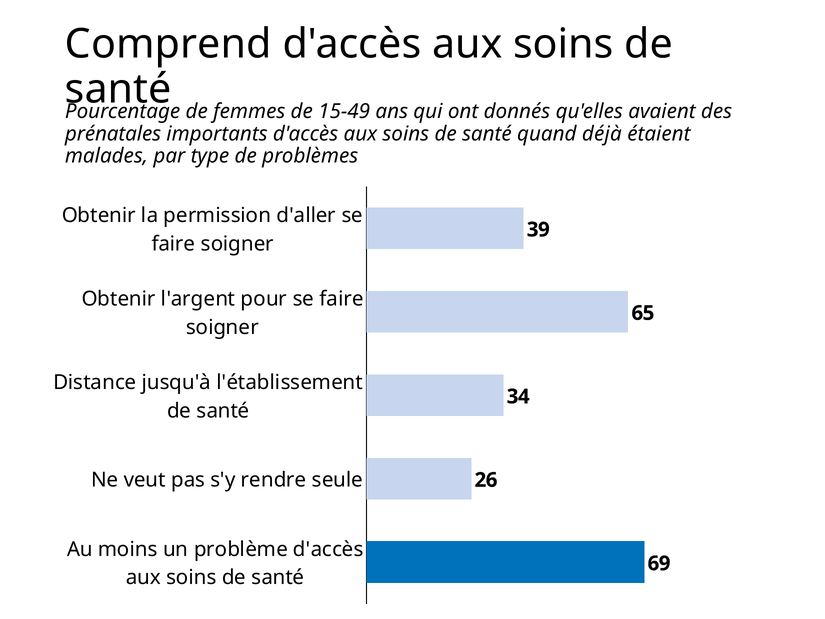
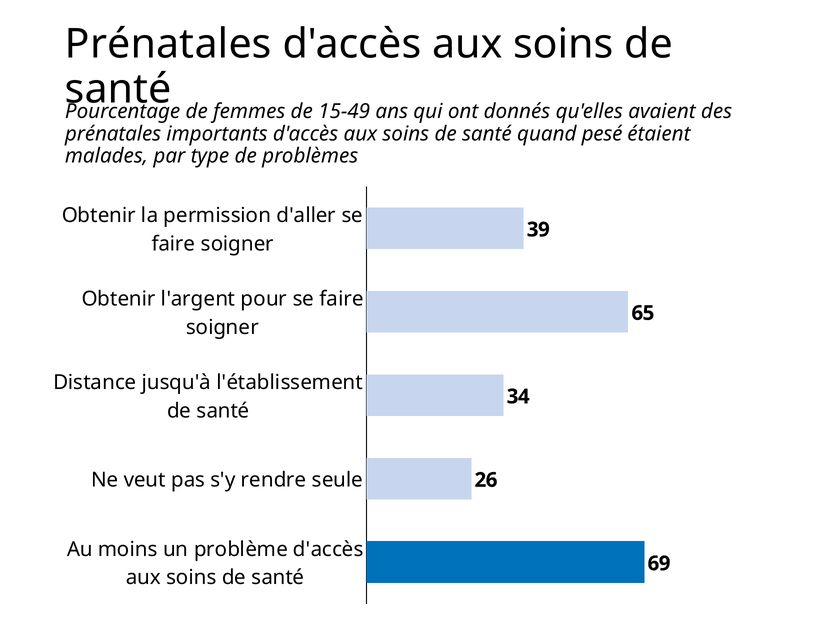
Comprend: Comprend -> Prénatales (168, 44)
déjà: déjà -> pesé (602, 134)
